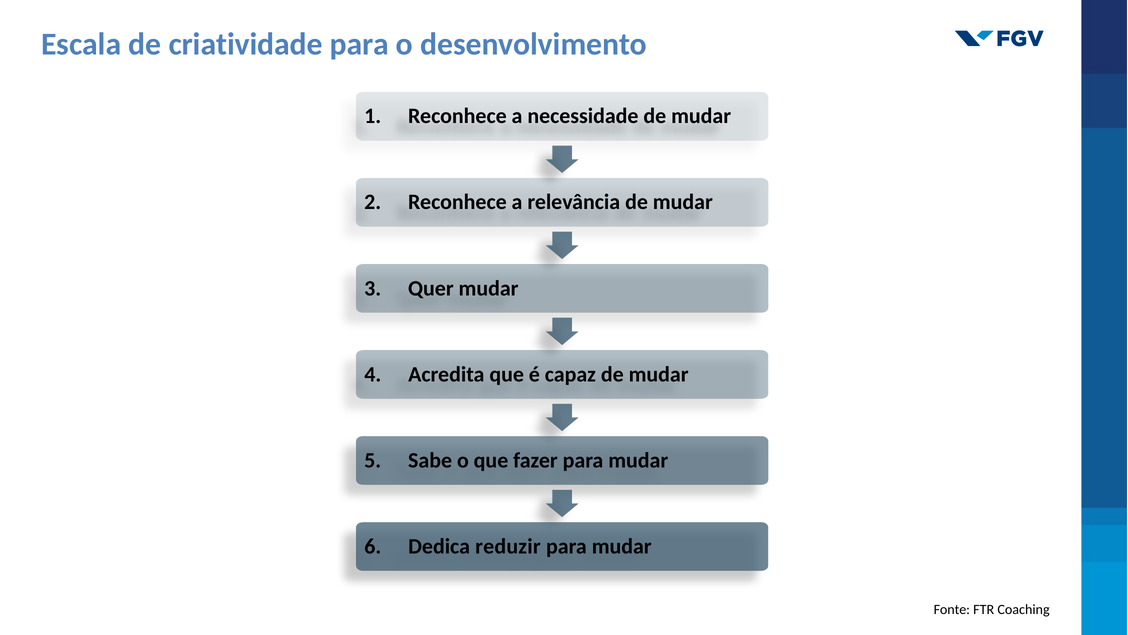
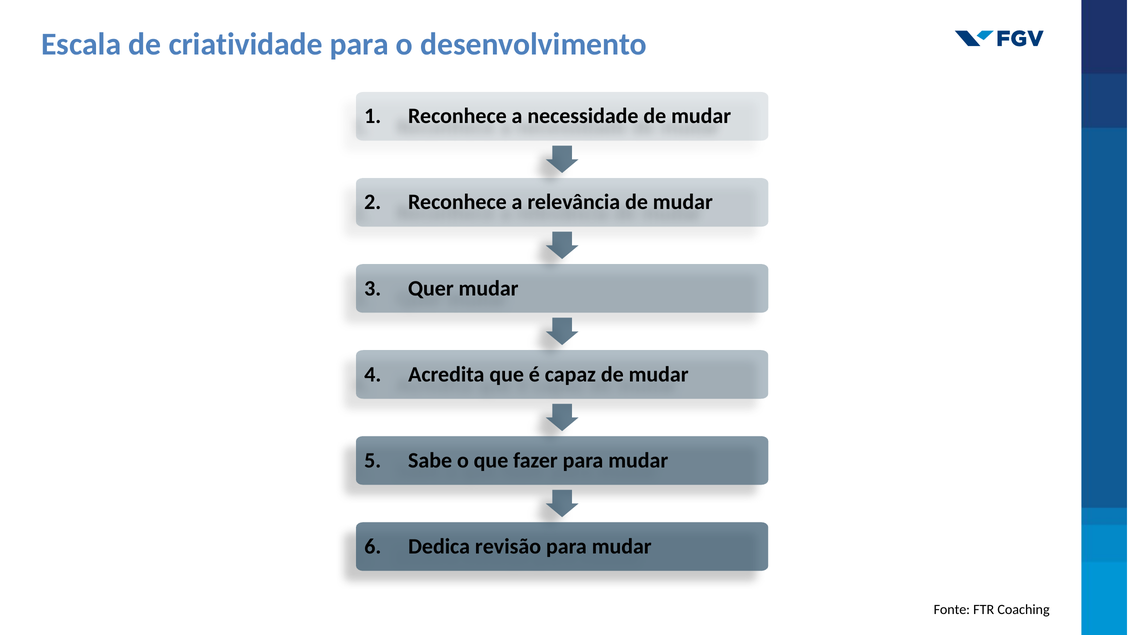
reduzir: reduzir -> revisão (508, 546)
